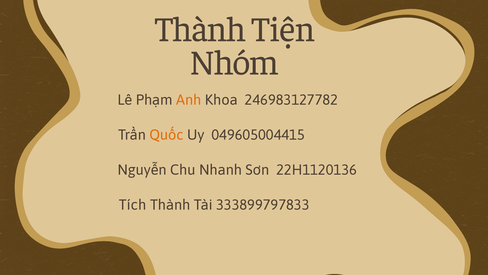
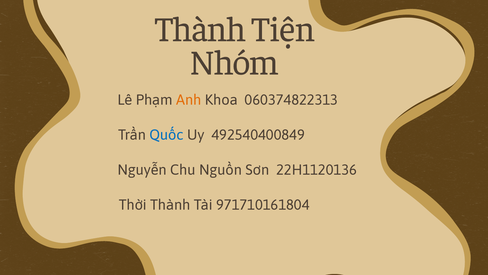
246983127782: 246983127782 -> 060374822313 (291, 100)
Quốc colour: orange -> blue (167, 135)
049605004415: 049605004415 -> 492540400849 (258, 135)
Nhanh: Nhanh -> Nguồn (221, 170)
Tích: Tích -> Thời (133, 205)
333899797833: 333899797833 -> 971710161804 (263, 205)
